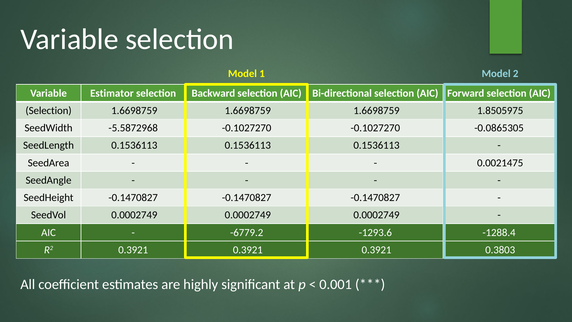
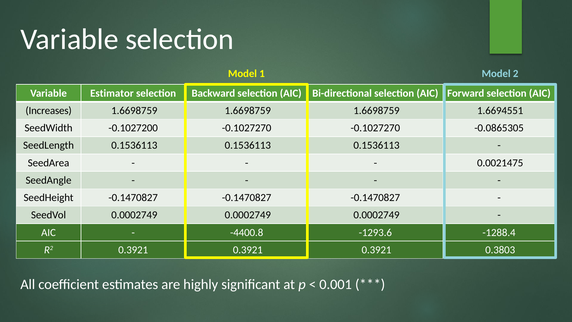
Selection: Selection -> Increases (49, 111)
1.8505975: 1.8505975 -> 1.6694551 (500, 111)
-5.5872968: -5.5872968 -> -0.1027200 (133, 128)
-6779.2: -6779.2 -> -4400.8 (247, 232)
